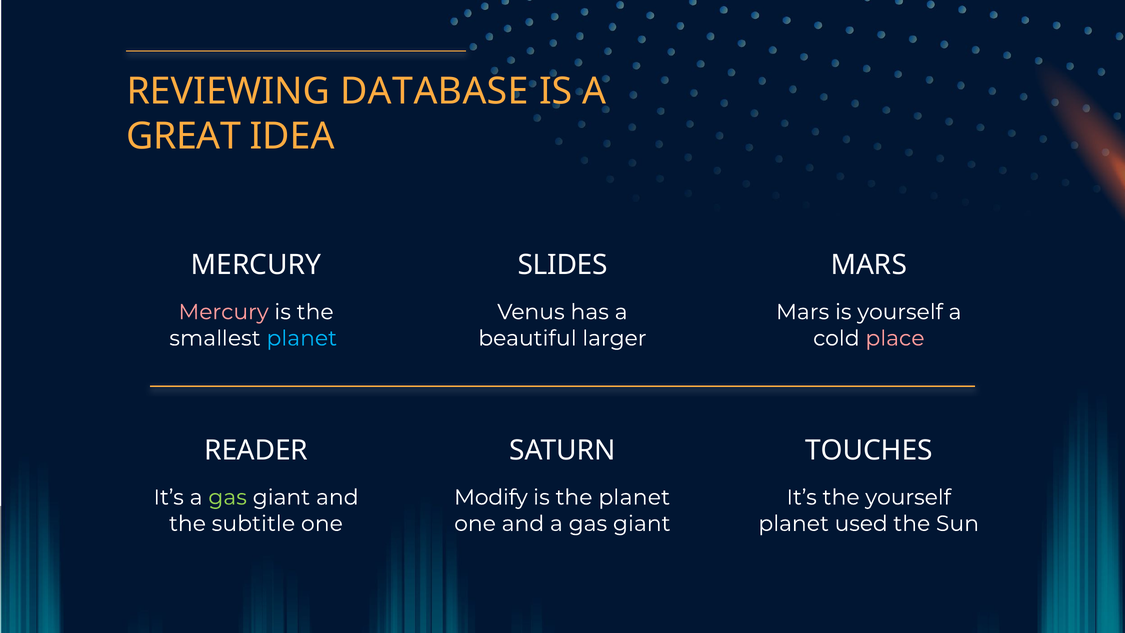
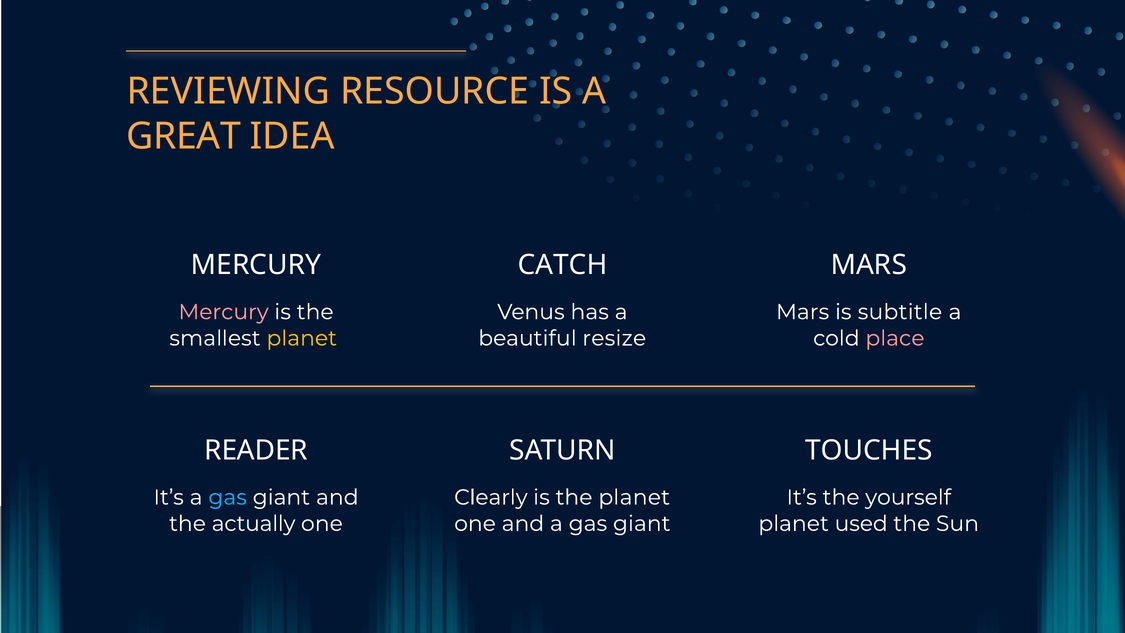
DATABASE: DATABASE -> RESOURCE (435, 91)
SLIDES: SLIDES -> CATCH (563, 265)
is yourself: yourself -> subtitle (900, 312)
planet colour: light blue -> yellow (302, 338)
larger: larger -> resize (614, 338)
gas colour: light green -> light blue (228, 497)
Modify: Modify -> Clearly (491, 497)
subtitle: subtitle -> actually (254, 524)
